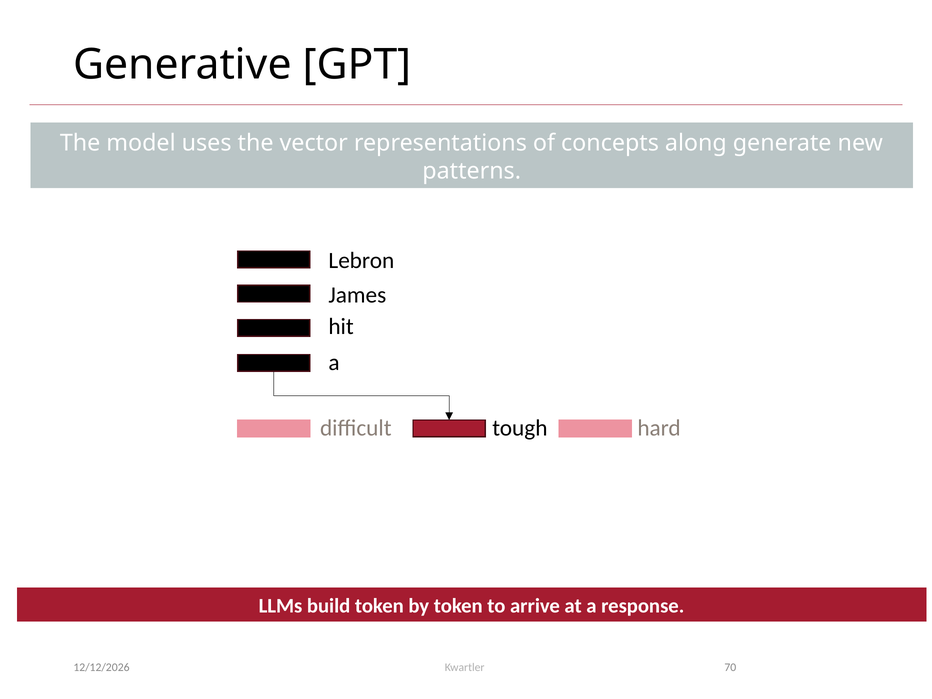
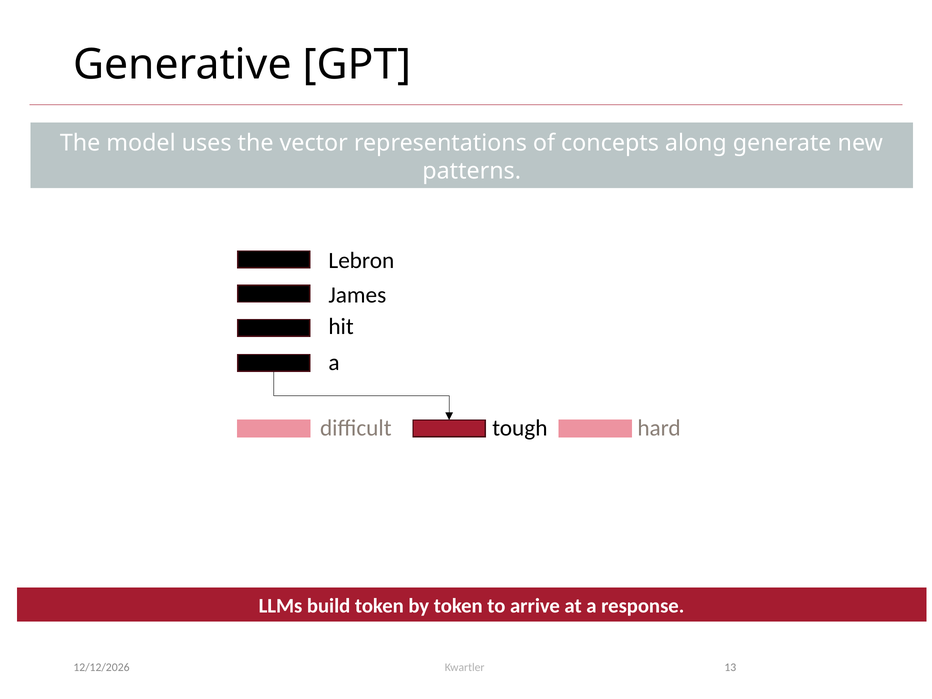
70: 70 -> 13 (730, 667)
